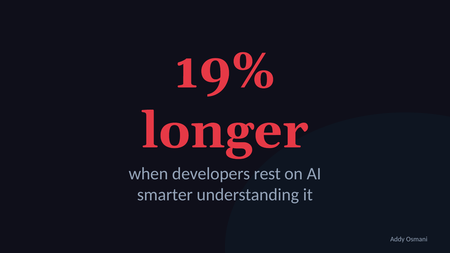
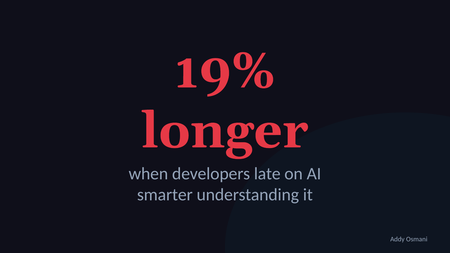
rest: rest -> late (267, 174)
